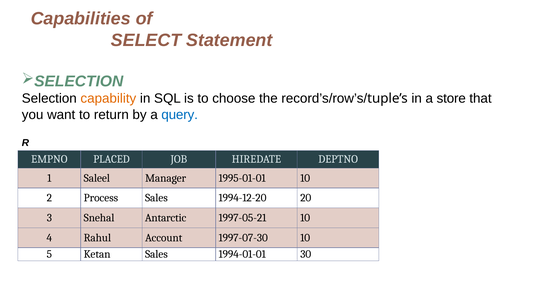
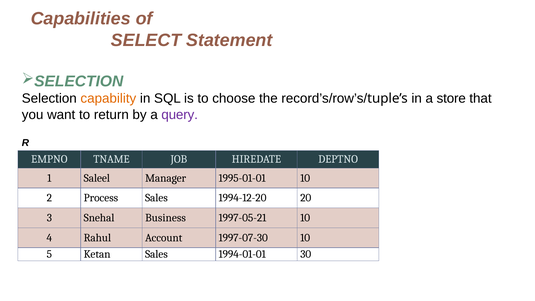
query colour: blue -> purple (180, 115)
PLACED: PLACED -> TNAME (111, 159)
Antarctic: Antarctic -> Business (166, 218)
